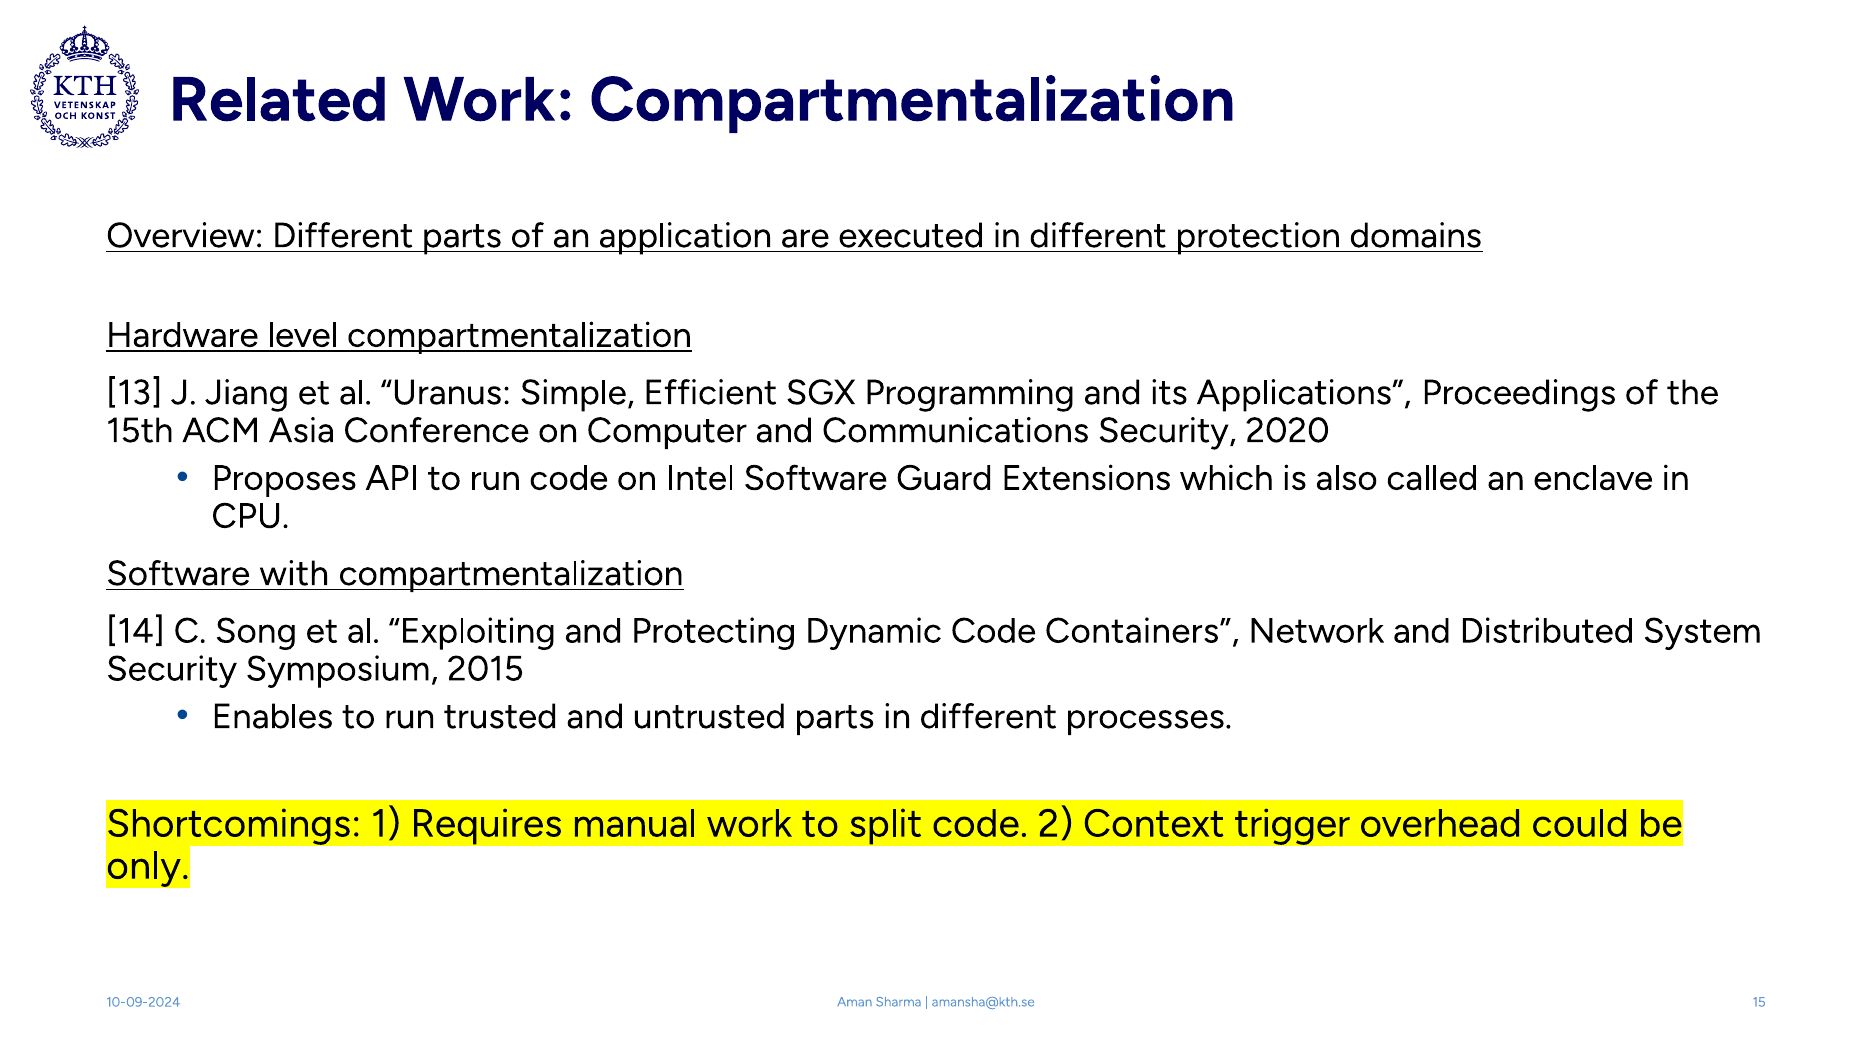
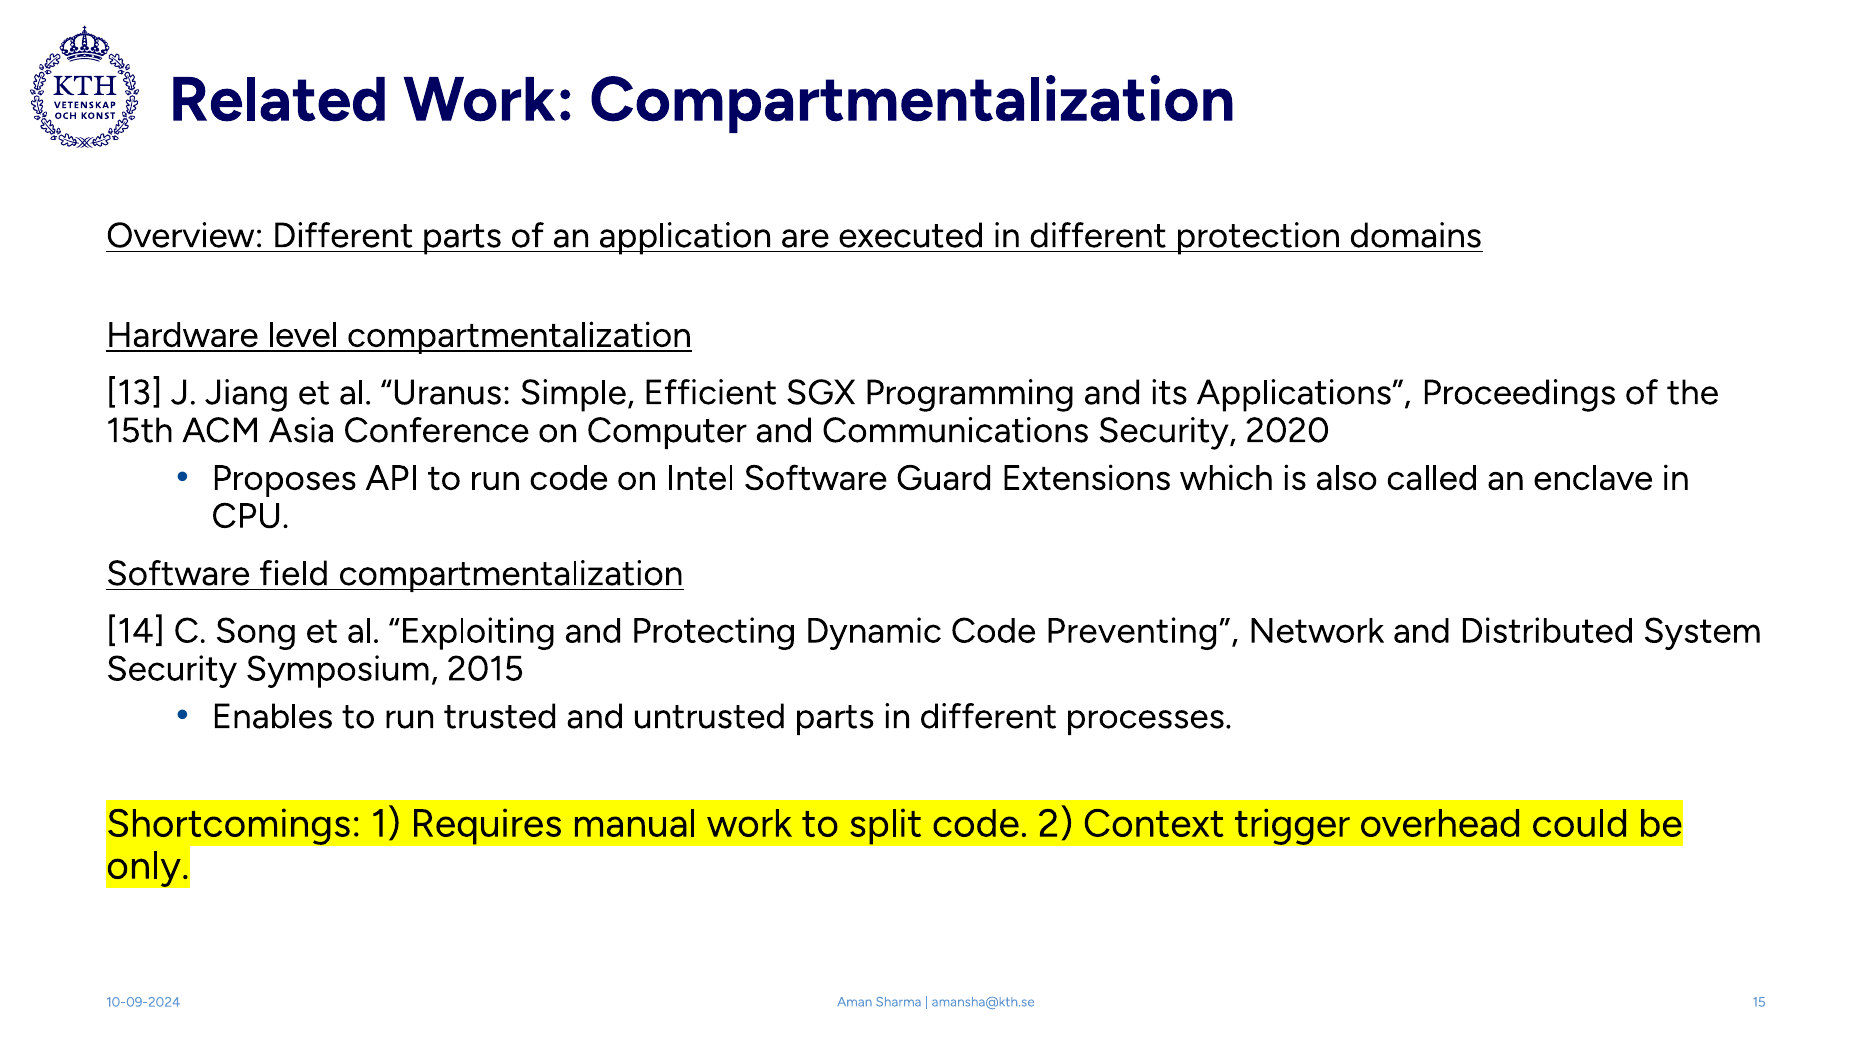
with: with -> field (294, 574)
Containers: Containers -> Preventing (1142, 631)
